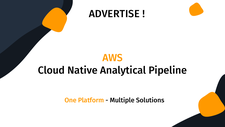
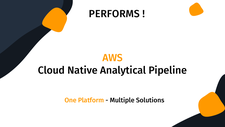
ADVERTISE: ADVERTISE -> PERFORMS (114, 14)
